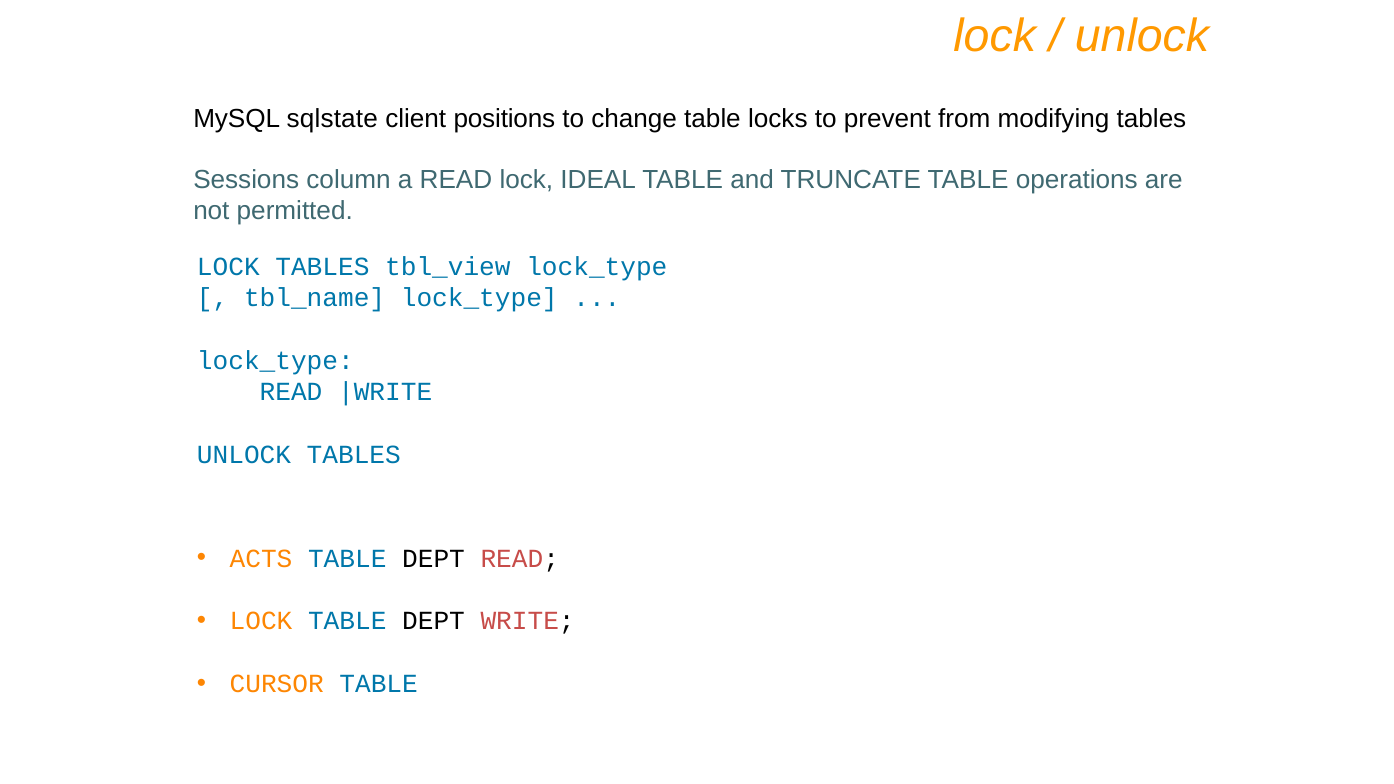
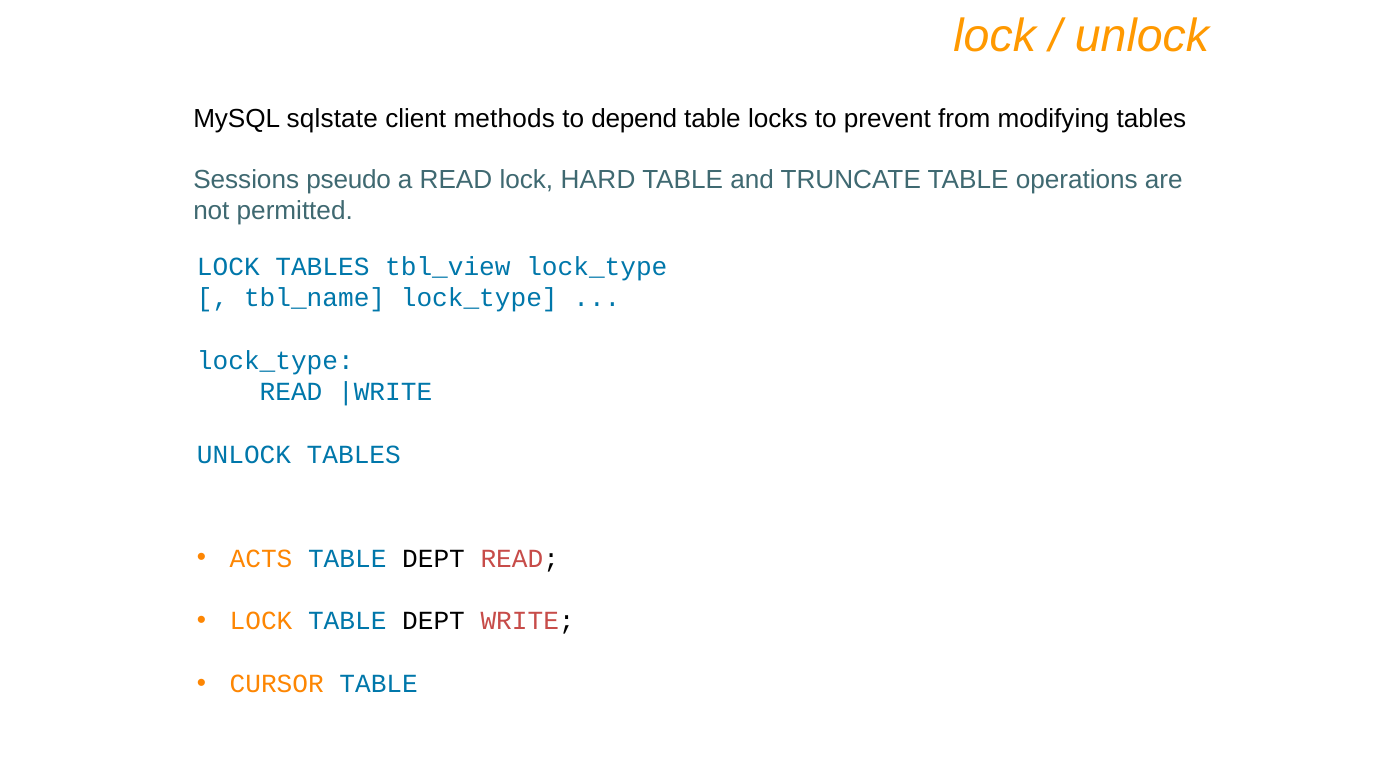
positions: positions -> methods (504, 118)
change: change -> depend (634, 118)
column: column -> pseudo (349, 179)
IDEAL: IDEAL -> HARD (598, 179)
